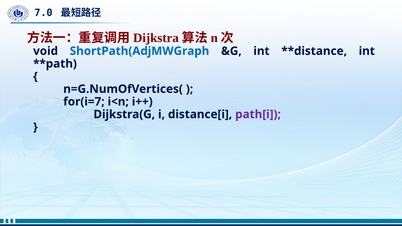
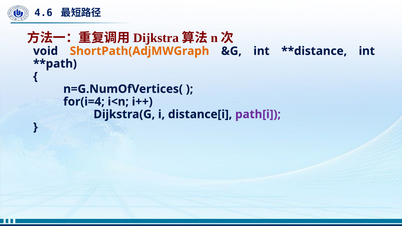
7.0: 7.0 -> 4.6 (43, 13)
ShortPath(AdjMWGraph colour: blue -> orange (140, 51)
for(i=7: for(i=7 -> for(i=4 (84, 102)
